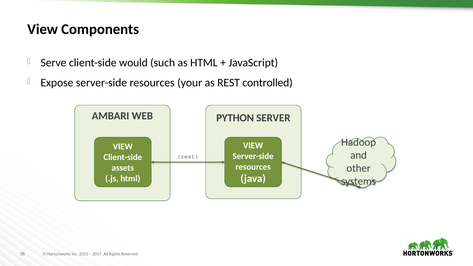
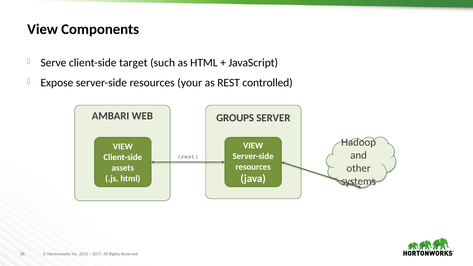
would: would -> target (133, 63)
PYTHON: PYTHON -> GROUPS (235, 118)
